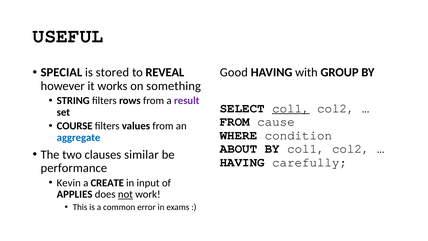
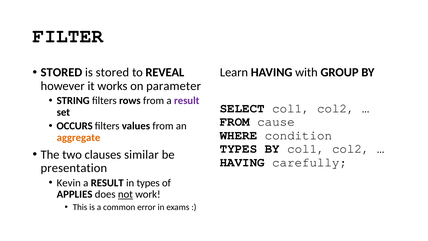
USEFUL: USEFUL -> FILTER (68, 36)
SPECIAL: SPECIAL -> STORED (61, 72)
Good: Good -> Learn (234, 72)
something: something -> parameter (174, 86)
col1 underline: present -> none (291, 108)
COURSE: COURSE -> OCCURS (75, 126)
aggregate colour: blue -> orange (79, 137)
ABOUT: ABOUT -> TYPES (239, 149)
performance: performance -> presentation (74, 168)
CREATE: CREATE -> RESULT (107, 183)
in input: input -> types (148, 183)
